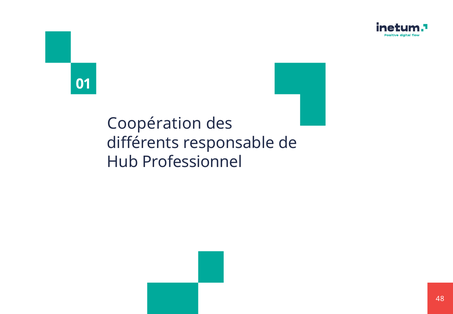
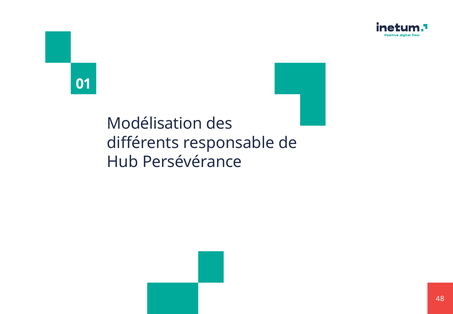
Coopération: Coopération -> Modélisation (155, 124)
Professionnel: Professionnel -> Persévérance (192, 162)
